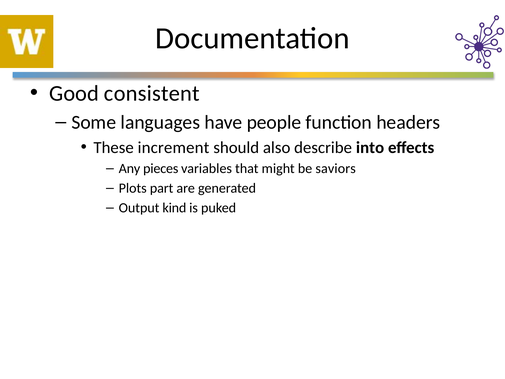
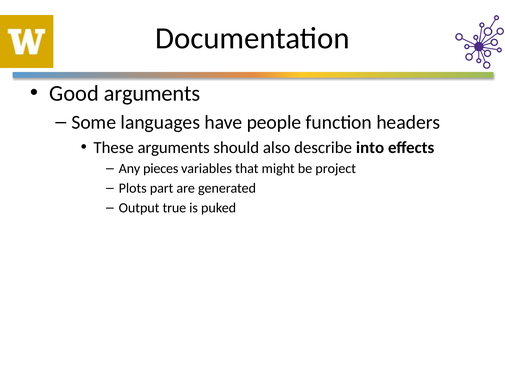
Good consistent: consistent -> arguments (152, 93)
These increment: increment -> arguments (174, 147)
saviors: saviors -> project (336, 168)
kind: kind -> true (174, 208)
